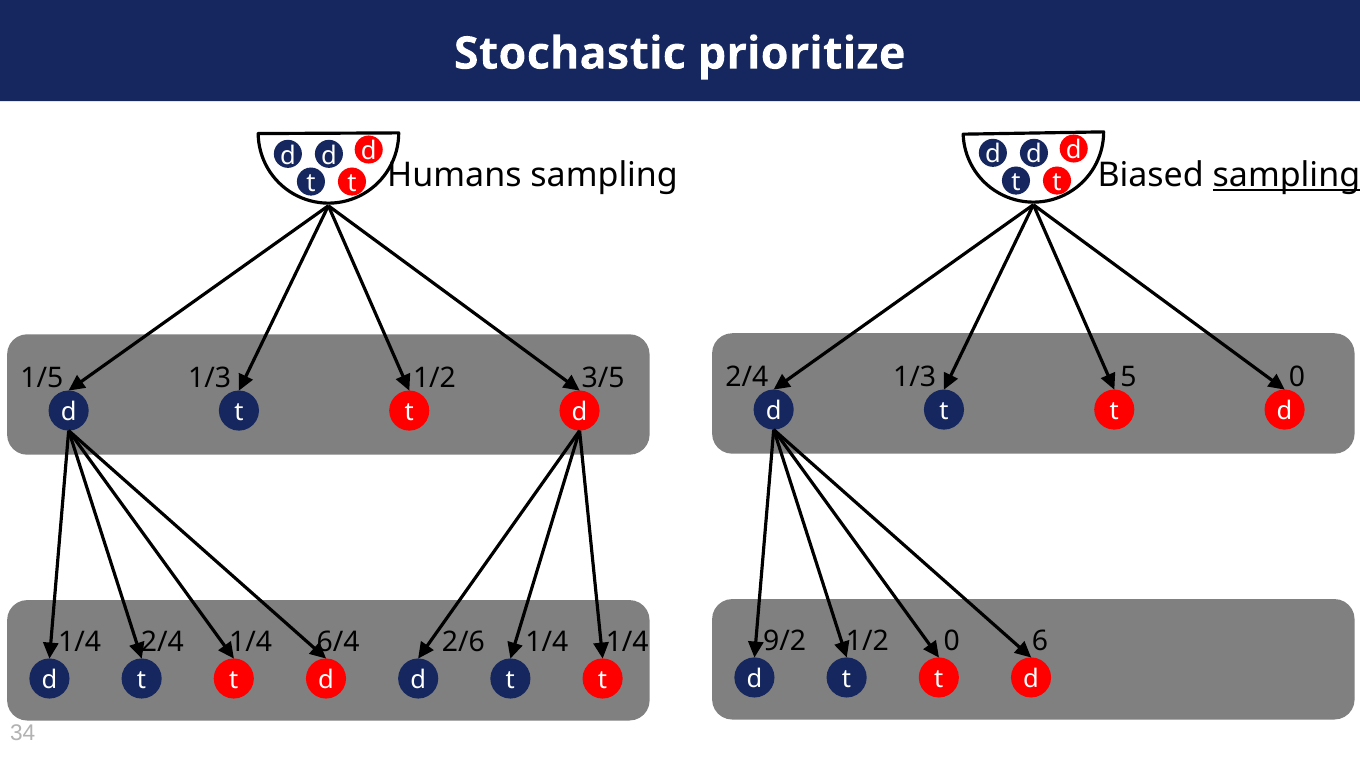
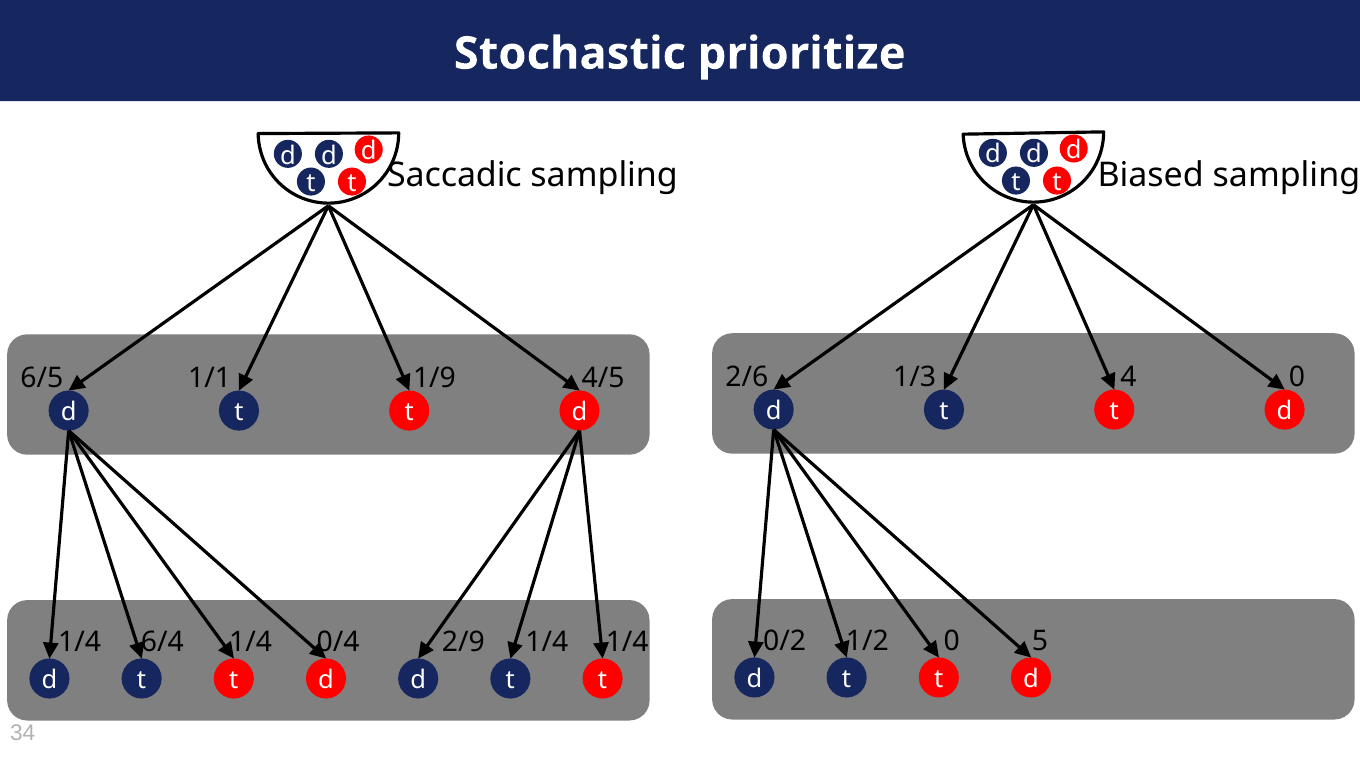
Humans: Humans -> Saccadic (454, 176)
sampling underline: present -> none (1286, 176)
2/4: 2/4 -> 2/6 (747, 377)
5: 5 -> 4 (1128, 377)
1/5: 1/5 -> 6/5 (42, 378)
1/3: 1/3 -> 1/1 (210, 378)
1/2: 1/2 -> 1/9 (434, 378)
3/5: 3/5 -> 4/5 (603, 378)
9/2: 9/2 -> 0/2 (785, 641)
6: 6 -> 5 (1040, 641)
1/4 2/4: 2/4 -> 6/4 (162, 642)
6/4: 6/4 -> 0/4 (338, 642)
2/6: 2/6 -> 2/9 (463, 642)
